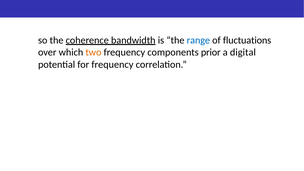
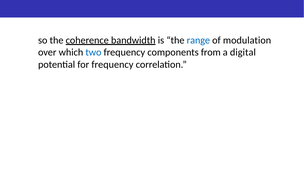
fluctuations: fluctuations -> modulation (247, 40)
two colour: orange -> blue (93, 52)
prior: prior -> from (211, 52)
